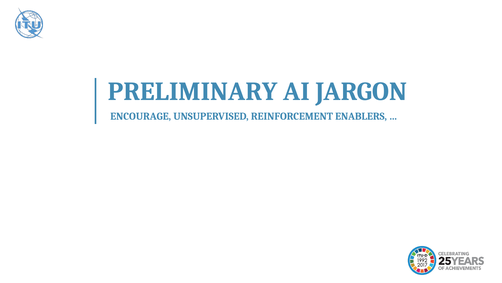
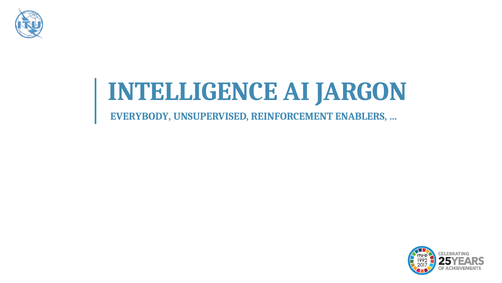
PRELIMINARY: PRELIMINARY -> INTELLIGENCE (193, 91)
ENCOURAGE: ENCOURAGE -> EVERYBODY (141, 116)
